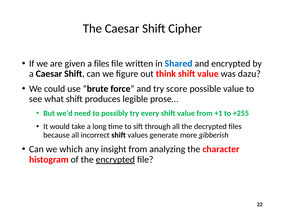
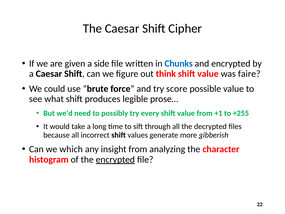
a files: files -> side (102, 63)
Shared: Shared -> Chunks (179, 63)
dazu: dazu -> faire (249, 74)
